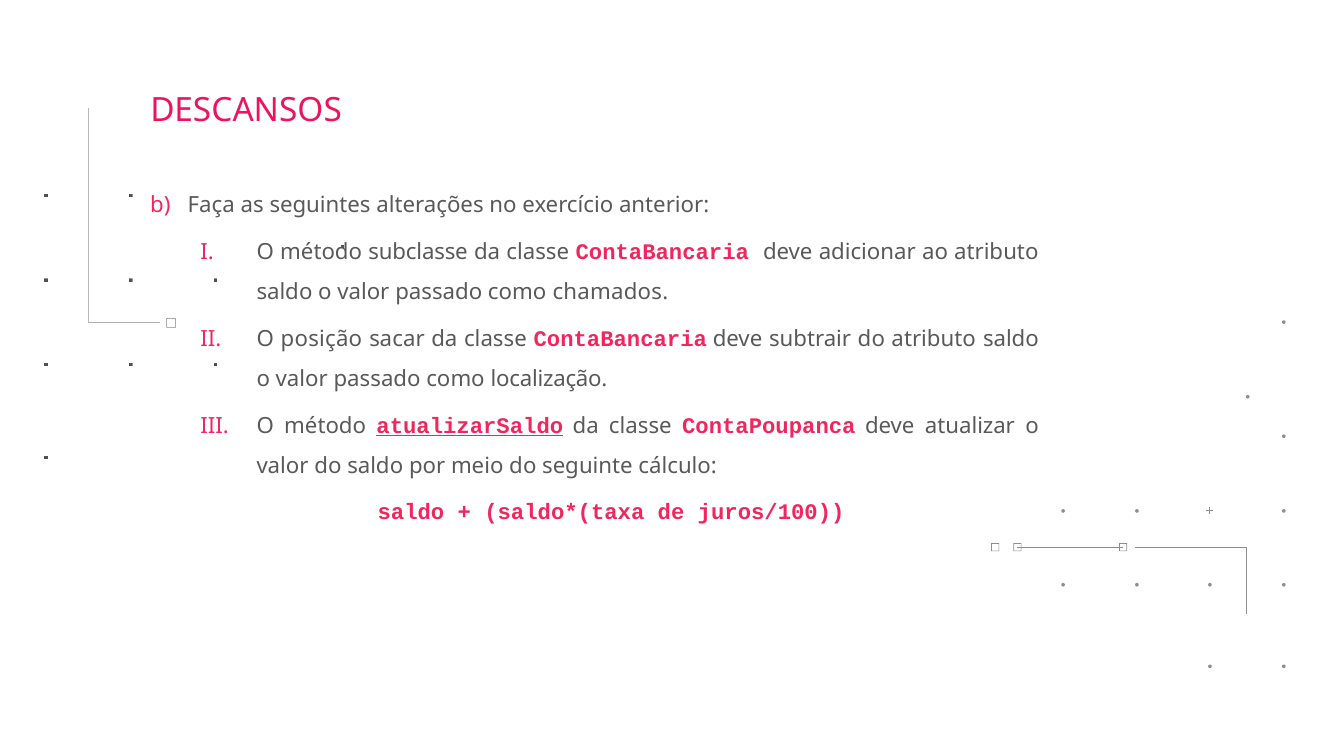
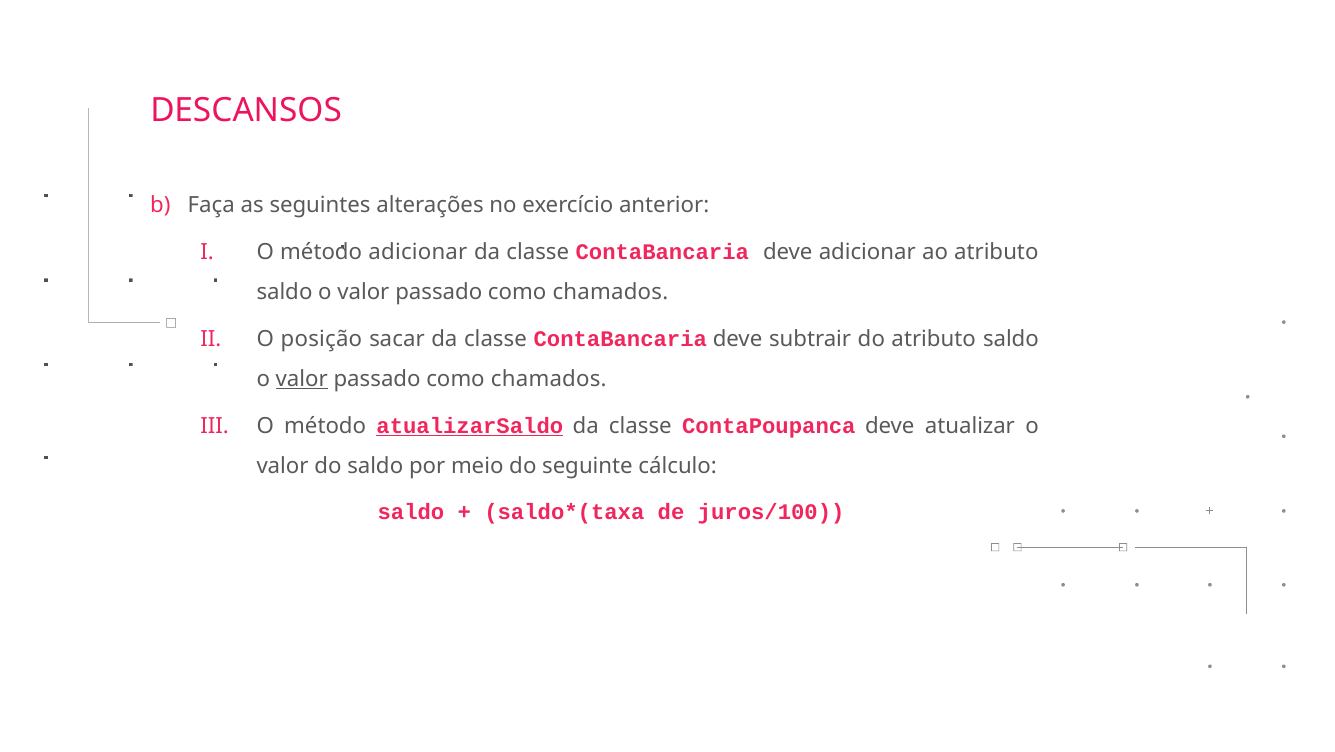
método subclasse: subclasse -> adicionar (418, 252)
valor underline: none -> present (302, 379)
localização: localização -> chamados (549, 379)
